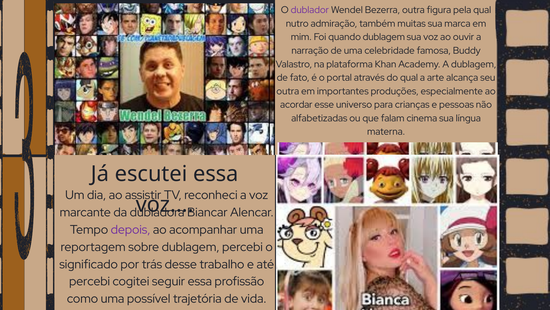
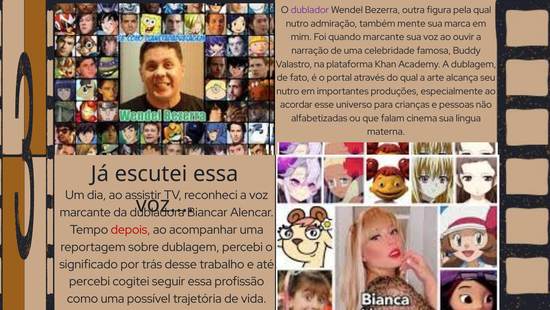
muitas: muitas -> mente (412, 24)
quando dublagem: dublagem -> marcante (384, 37)
outra: outra -> nutro (288, 91)
depois colour: purple -> red (131, 229)
